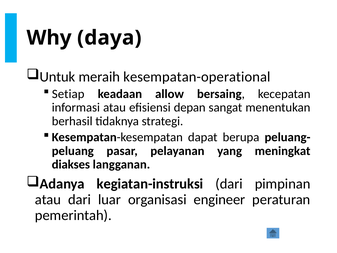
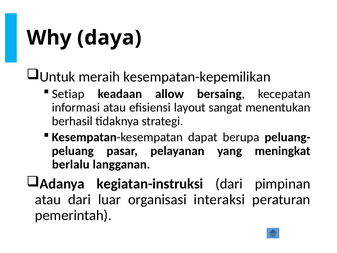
kesempatan-operational: kesempatan-operational -> kesempatan-kepemilikan (197, 77)
depan: depan -> layout (190, 107)
diakses: diakses -> berlalu (71, 164)
engineer: engineer -> interaksi (219, 199)
